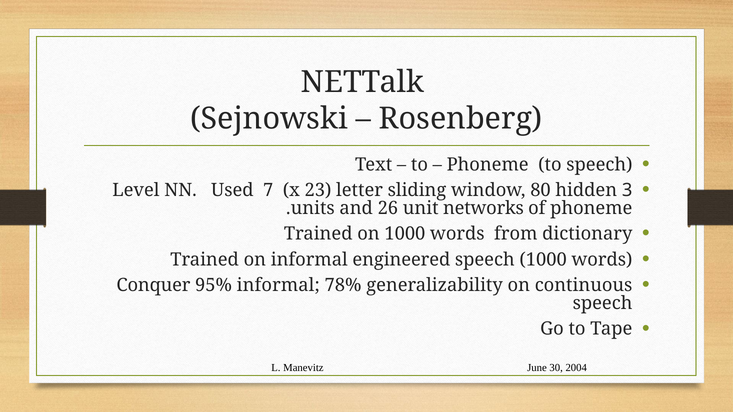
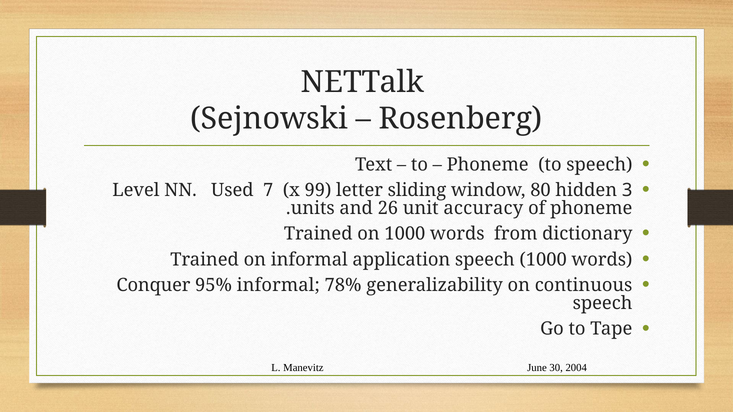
23: 23 -> 99 (318, 190)
networks: networks -> accuracy (483, 208)
engineered: engineered -> application (401, 260)
